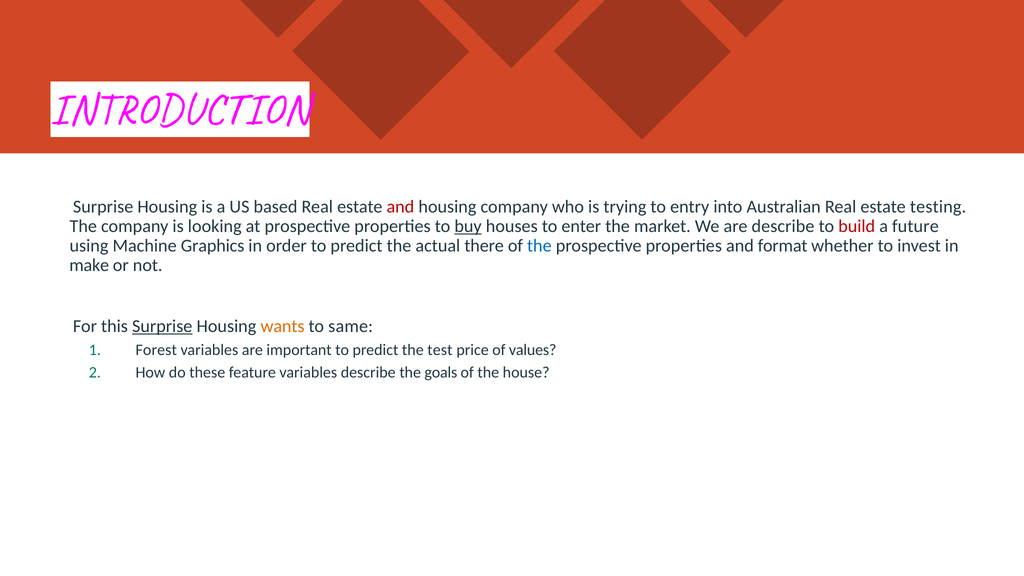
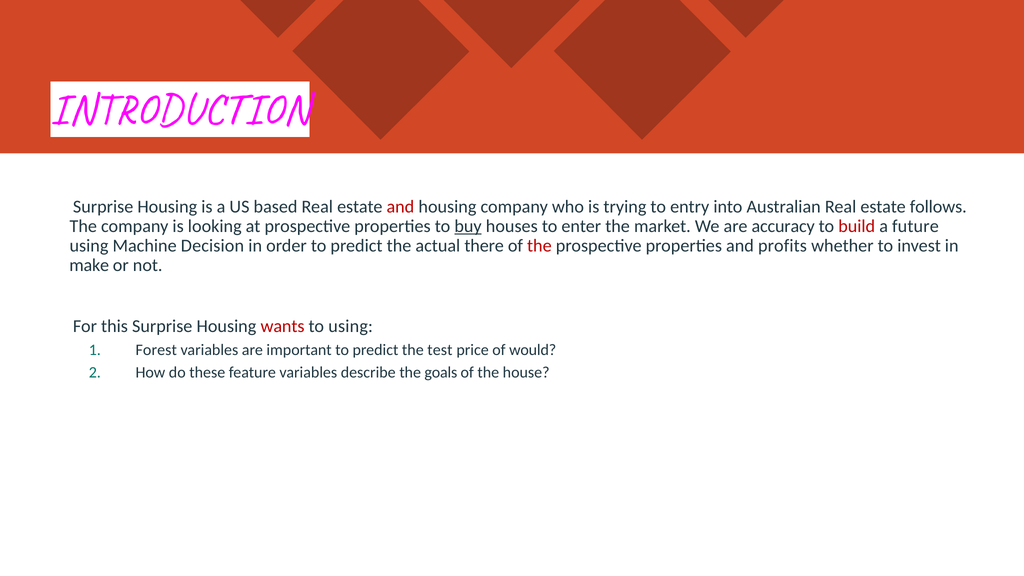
testing: testing -> follows (938, 207)
are describe: describe -> accuracy (783, 226)
Graphics: Graphics -> Decision (212, 246)
the colour: blue -> red (539, 246)
format: format -> profits (782, 246)
Surprise underline: present -> none (162, 326)
wants colour: orange -> red (283, 326)
to same: same -> using (351, 326)
values: values -> would (533, 350)
